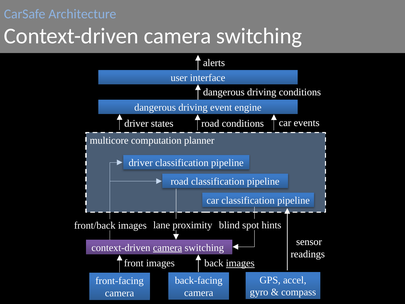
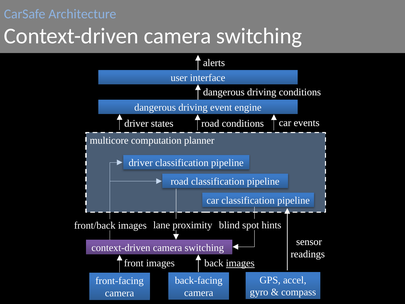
camera underline: present -> none (168, 248)
